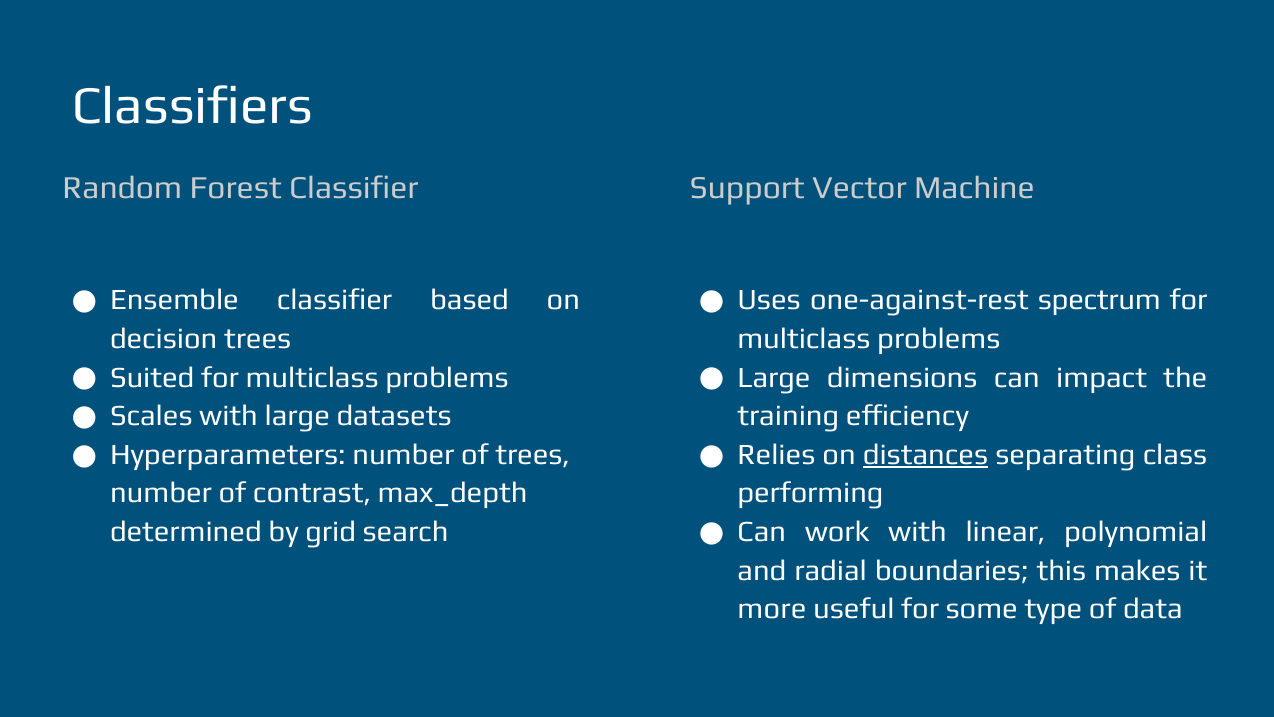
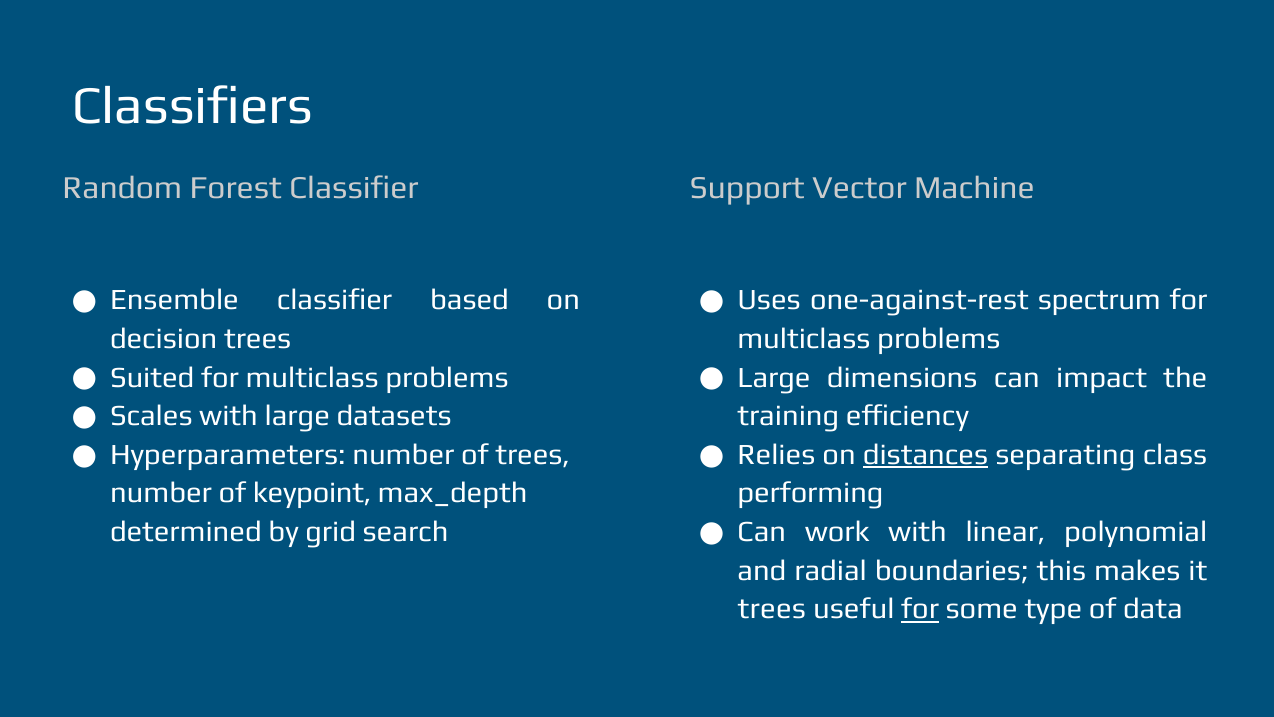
contrast: contrast -> keypoint (312, 493)
more: more -> trees (772, 609)
for underline: none -> present (920, 609)
